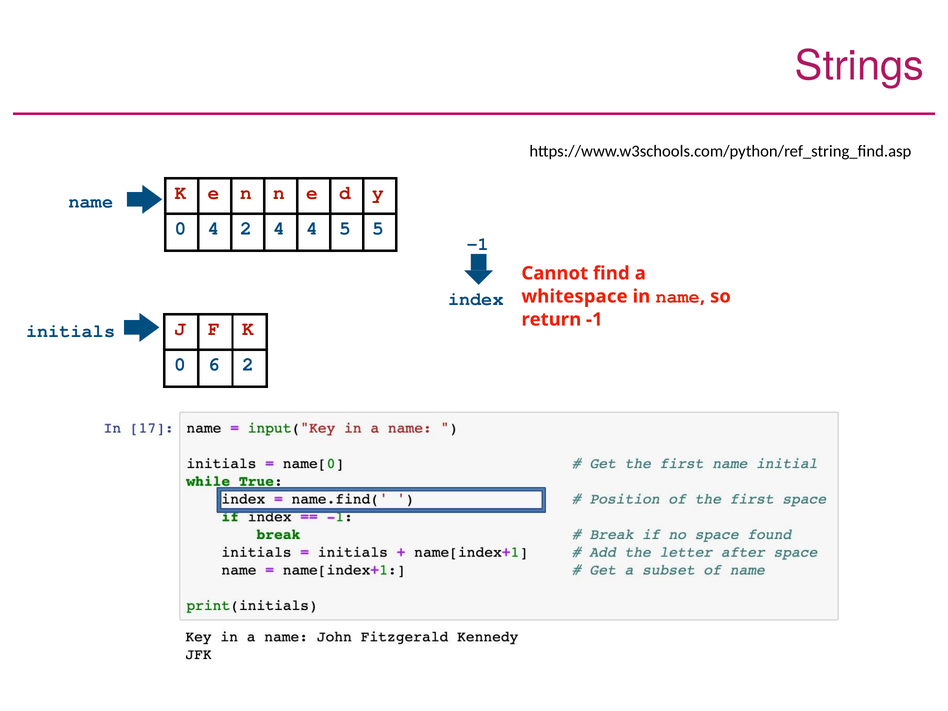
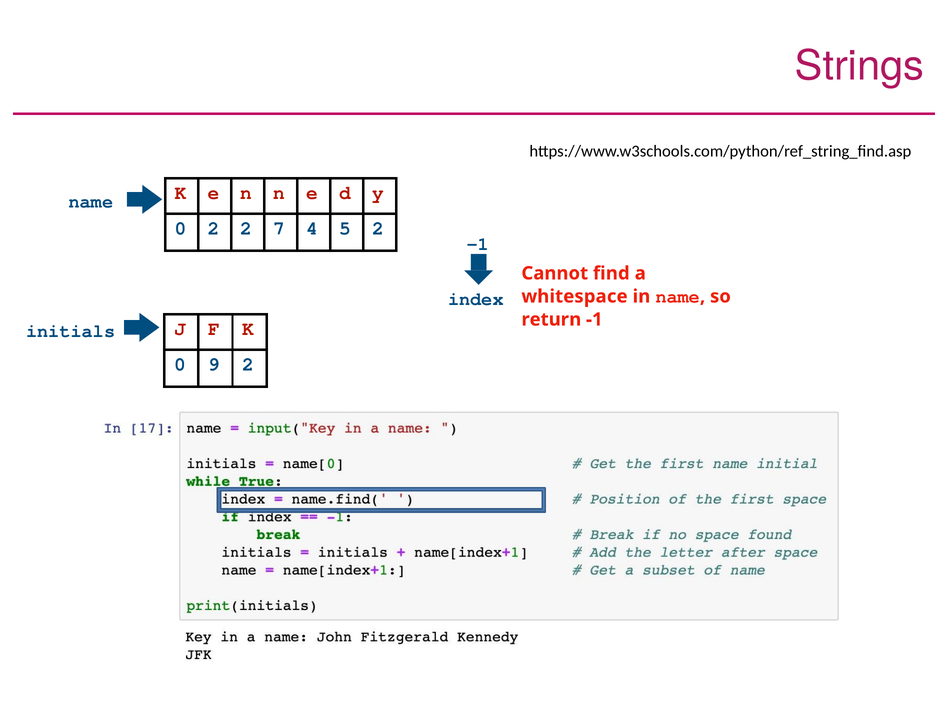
0 4: 4 -> 2 (213, 228)
2 4: 4 -> 7 (279, 228)
5 5: 5 -> 2 (378, 228)
6: 6 -> 9 (214, 364)
